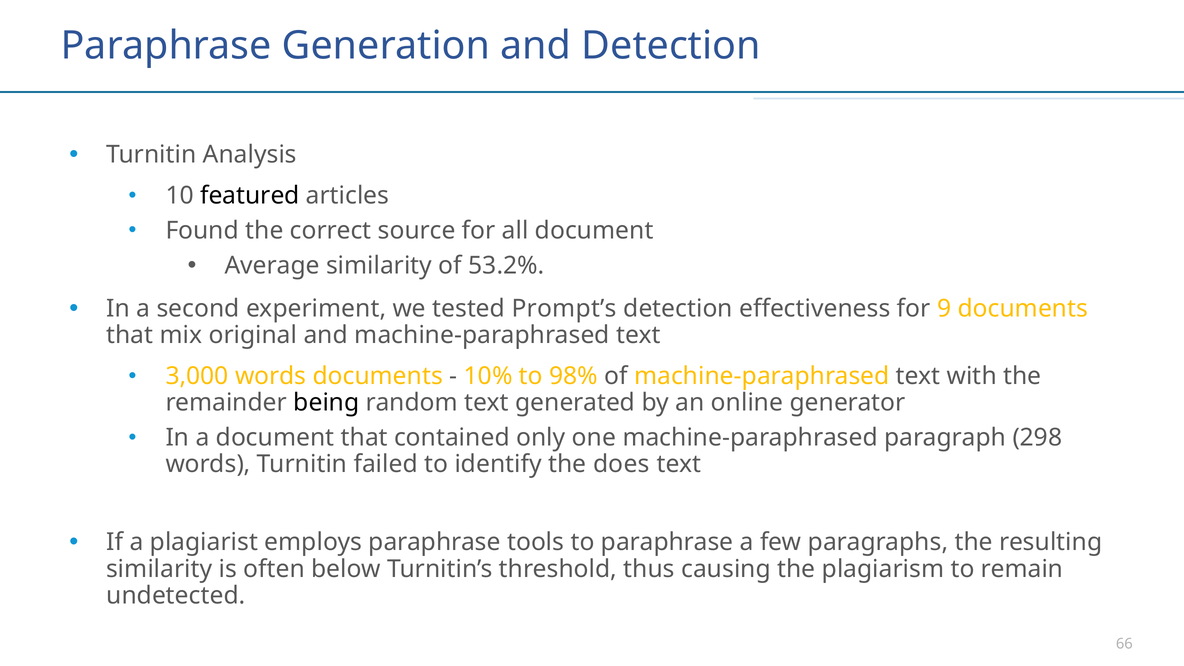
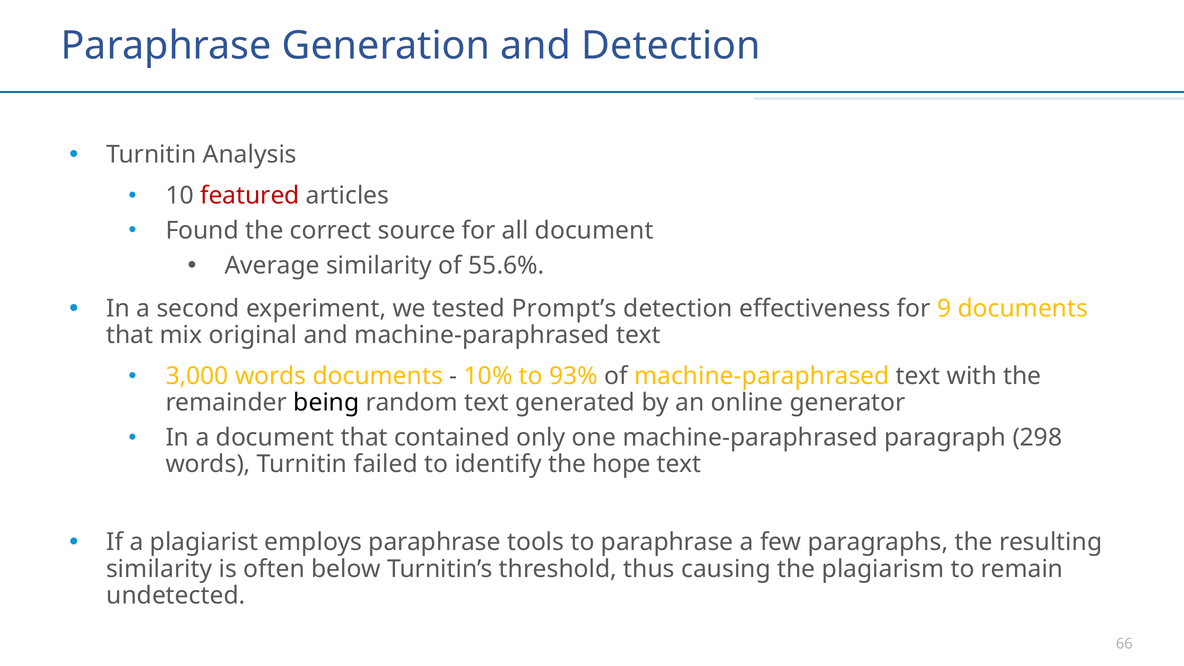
featured colour: black -> red (250, 196)
53.2%: 53.2% -> 55.6% (506, 265)
98%: 98% -> 93% (574, 376)
does: does -> hope (622, 464)
